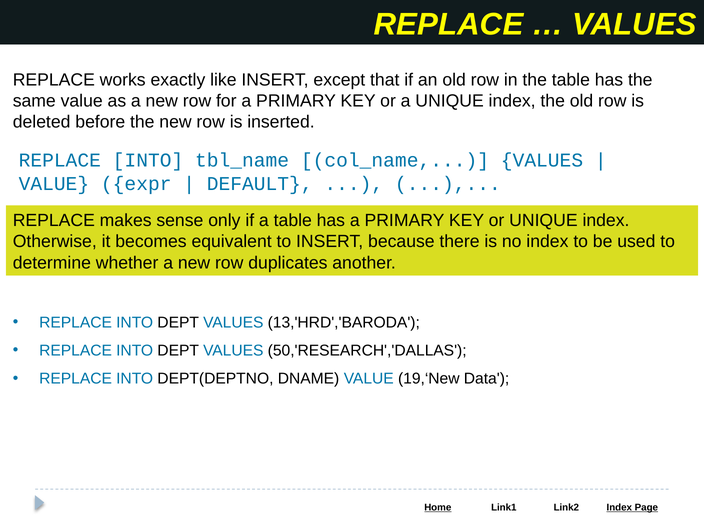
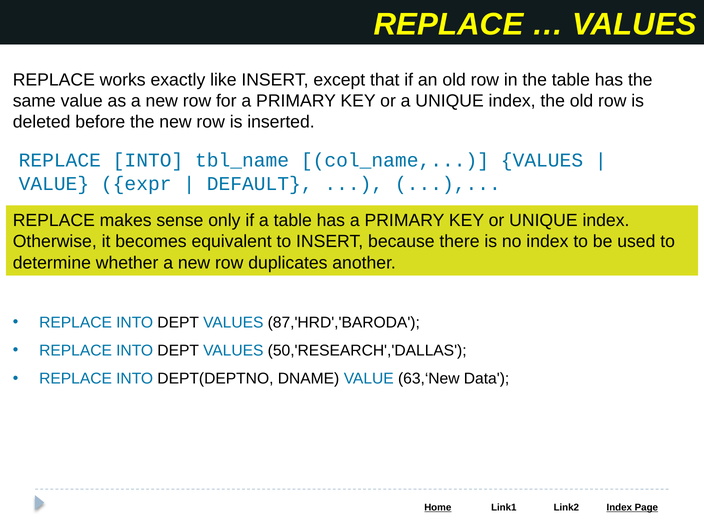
13,'HRD','BARODA: 13,'HRD','BARODA -> 87,'HRD','BARODA (344, 323)
19,‘New: 19,‘New -> 63,‘New (429, 379)
